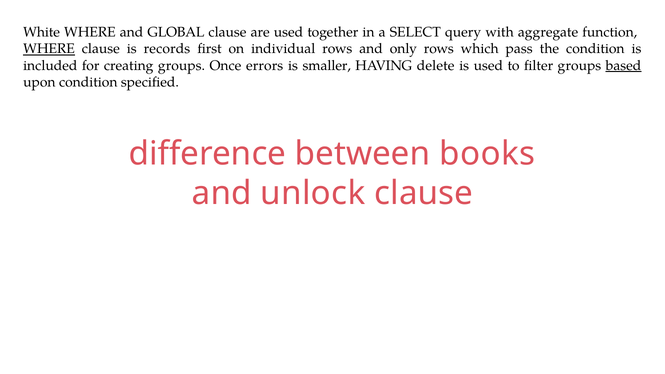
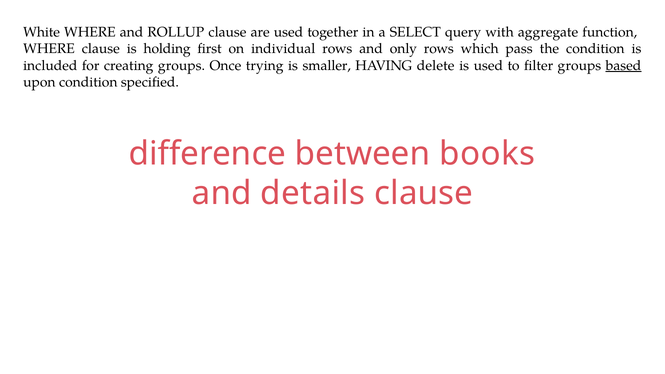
GLOBAL: GLOBAL -> ROLLUP (176, 32)
WHERE underline: present -> none (49, 49)
records: records -> holding (167, 49)
errors: errors -> trying (265, 66)
unlock: unlock -> details (313, 193)
